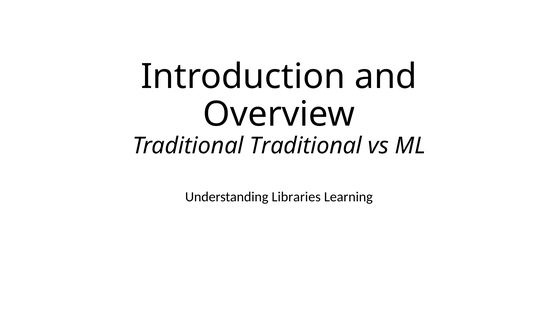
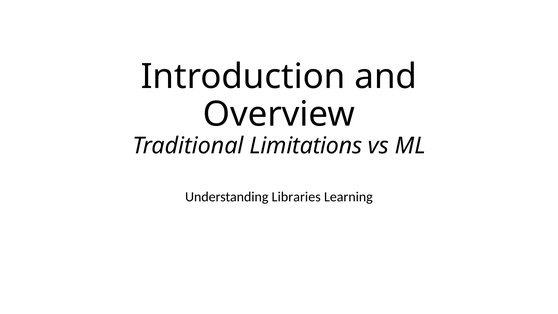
Traditional Traditional: Traditional -> Limitations (306, 146)
